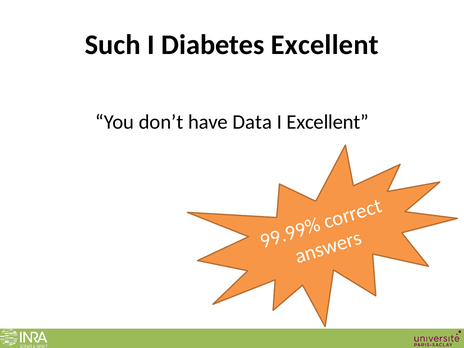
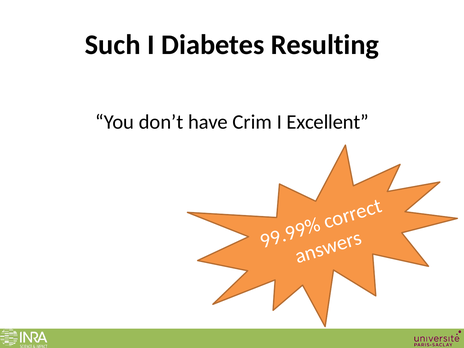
Diabetes Excellent: Excellent -> Resulting (325, 45)
Data: Data -> Crim (252, 122)
